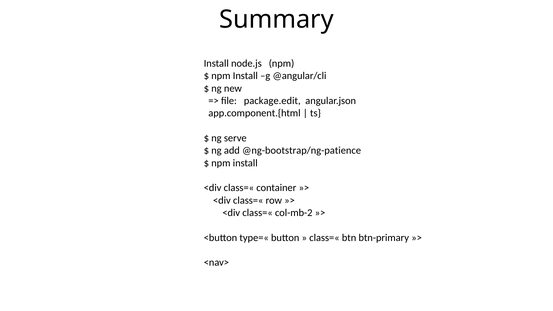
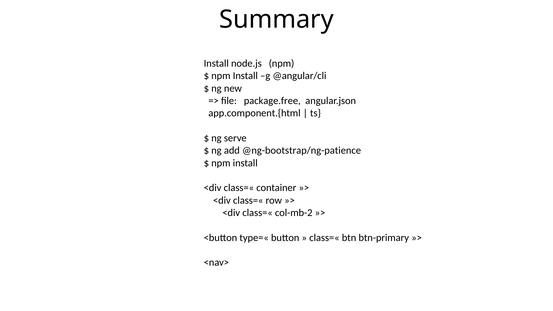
package.edit: package.edit -> package.free (272, 101)
